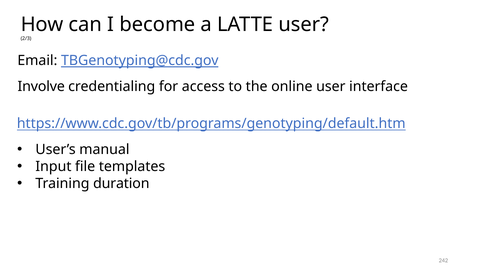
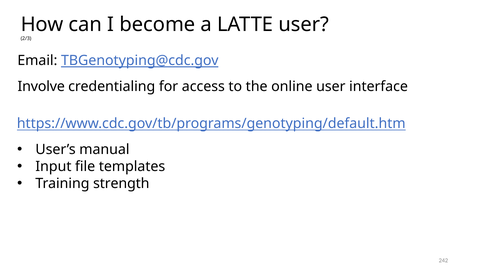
duration: duration -> strength (121, 184)
